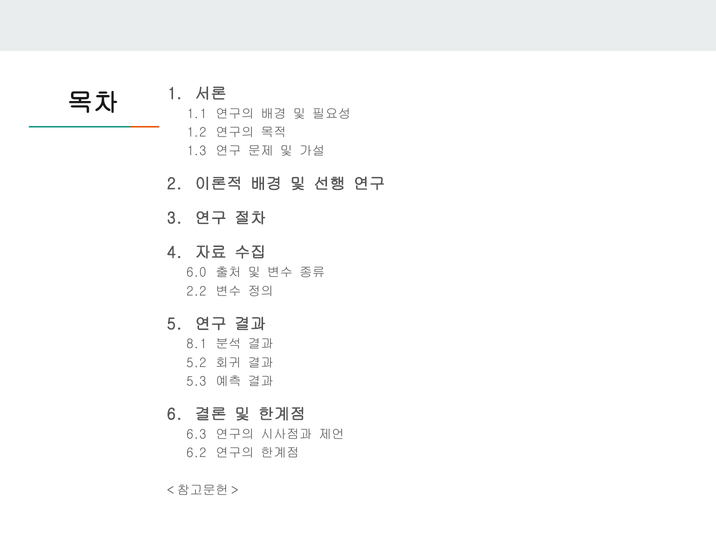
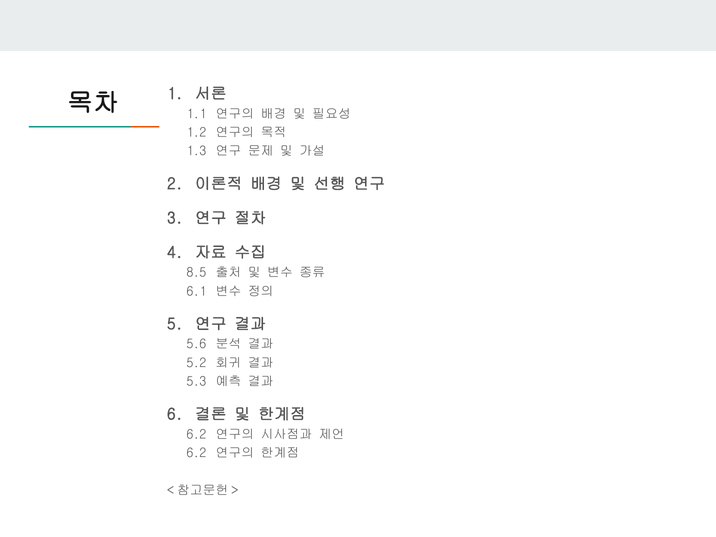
6.0: 6.0 -> 8.5 (196, 273)
2.2: 2.2 -> 6.1 (196, 291)
8.1: 8.1 -> 5.6 (196, 344)
6.3: 6.3 -> 6.2 (196, 434)
